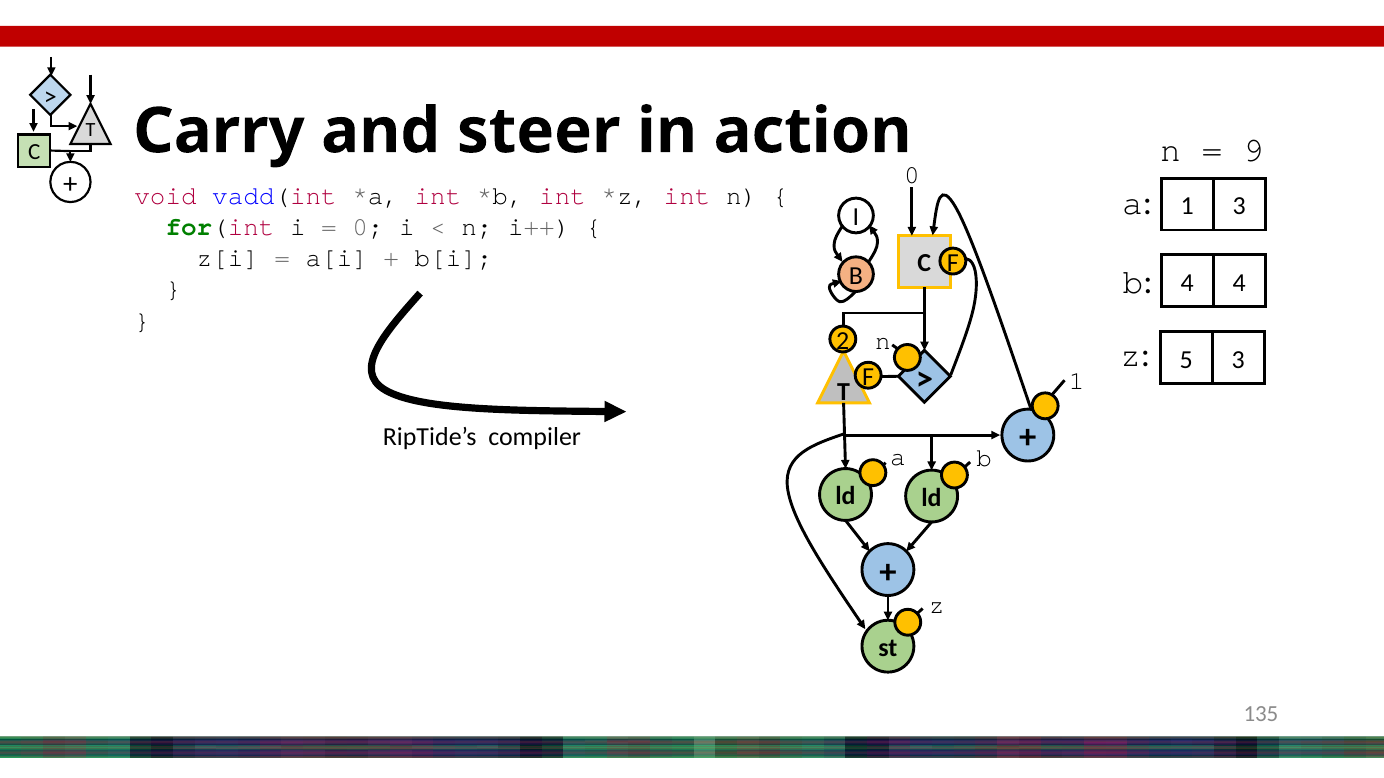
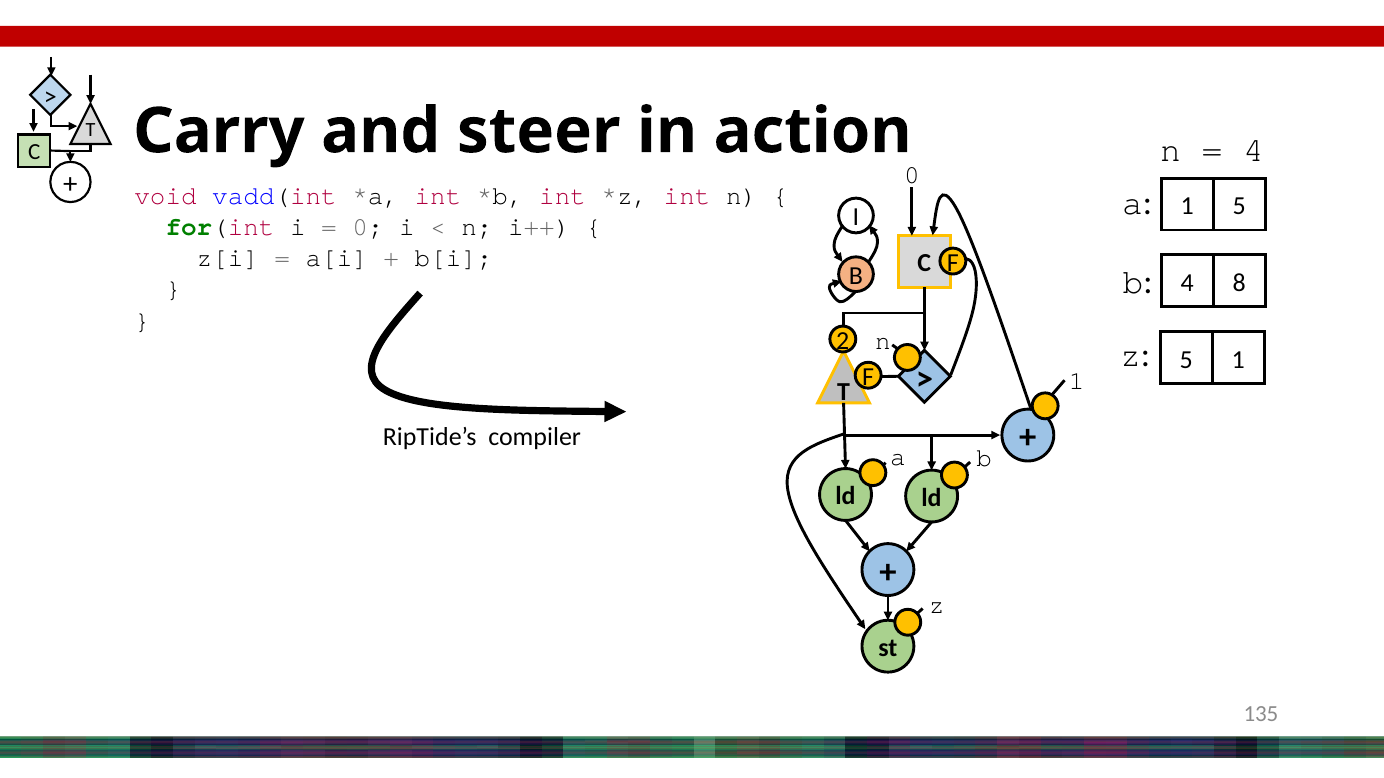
9: 9 -> 4 (1254, 150)
1 3: 3 -> 5 (1239, 206)
4 4: 4 -> 8 (1239, 283)
5 3: 3 -> 1 (1238, 360)
